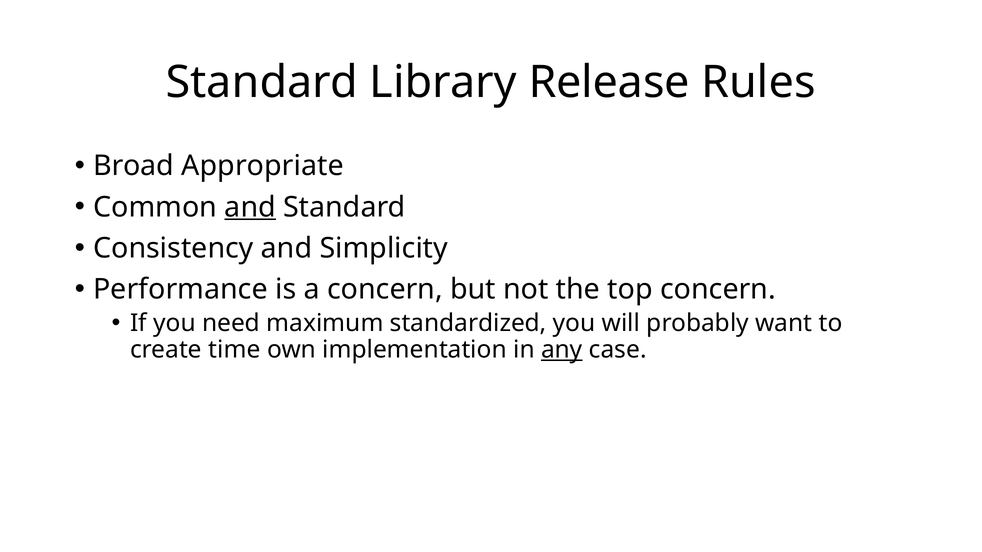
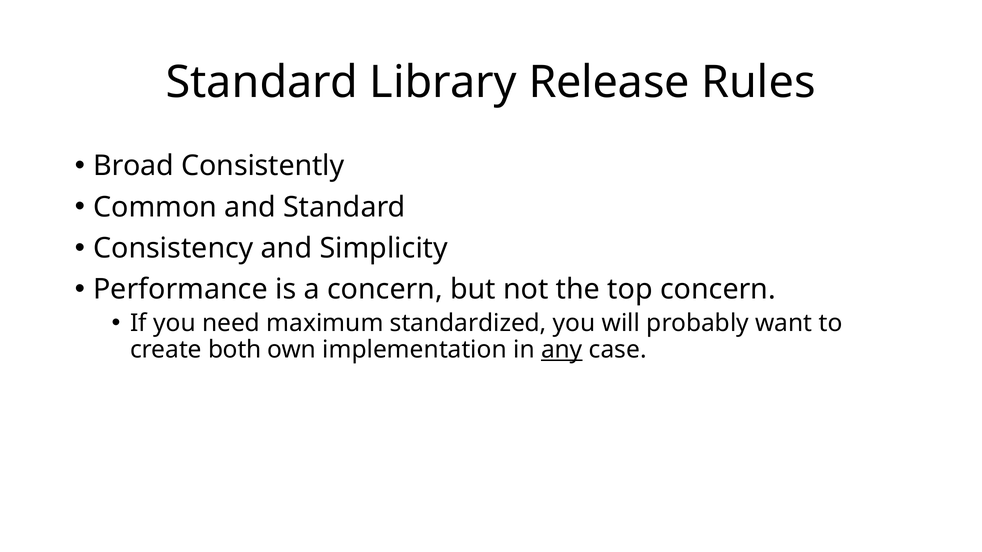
Appropriate: Appropriate -> Consistently (263, 166)
and underline: present -> none (250, 207)
time: time -> both (235, 350)
